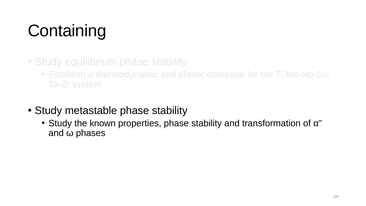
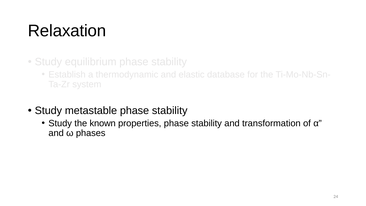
Containing: Containing -> Relaxation (67, 31)
